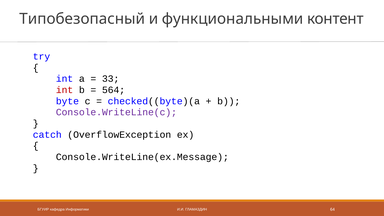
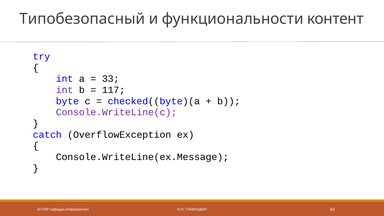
функциональными: функциональными -> функциональности (233, 19)
int colour: red -> purple (65, 90)
564: 564 -> 117 (114, 90)
